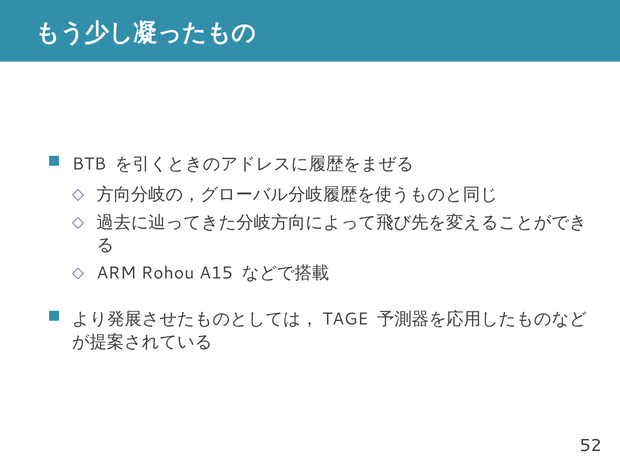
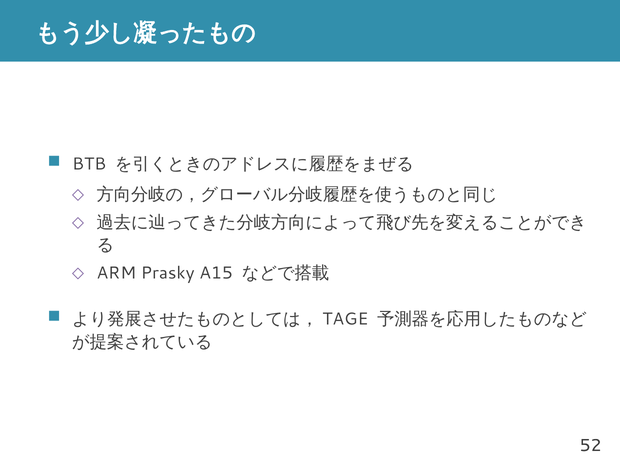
Rohou: Rohou -> Prasky (168, 273)
